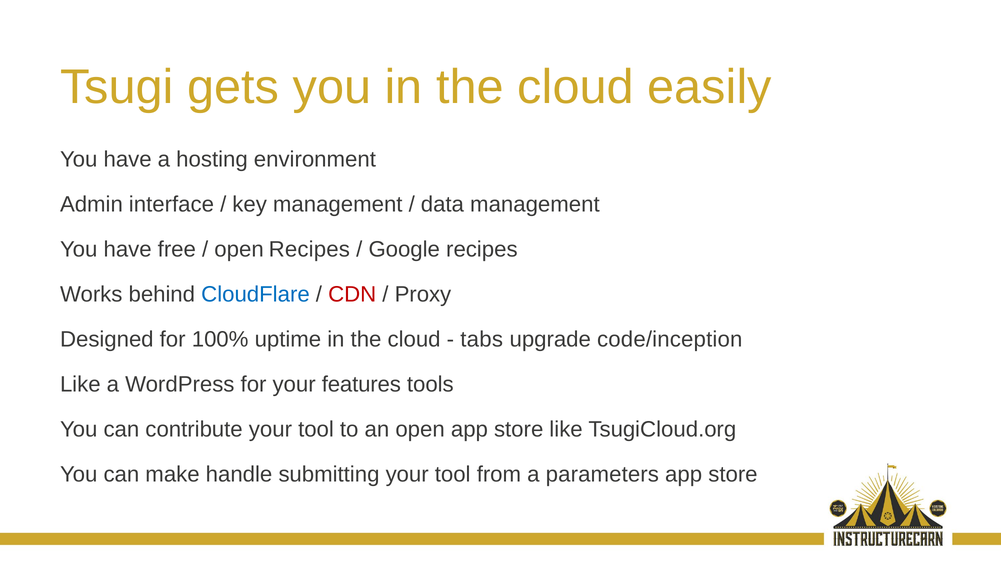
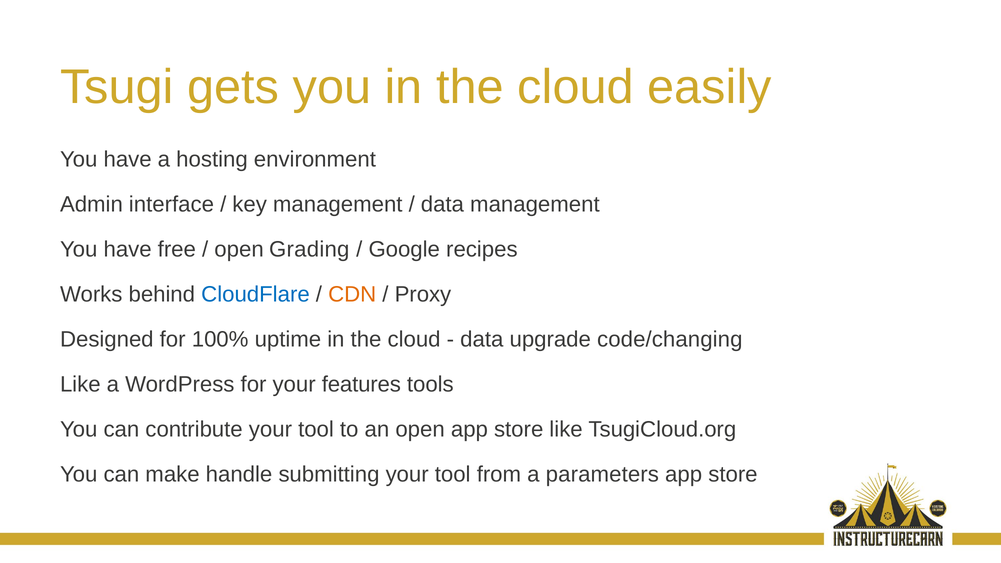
open Recipes: Recipes -> Grading (309, 249)
CDN colour: red -> orange (352, 294)
tabs: tabs -> data (482, 339)
code/inception: code/inception -> code/changing (670, 339)
